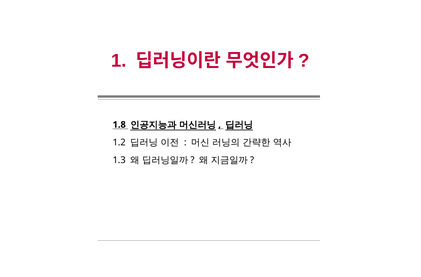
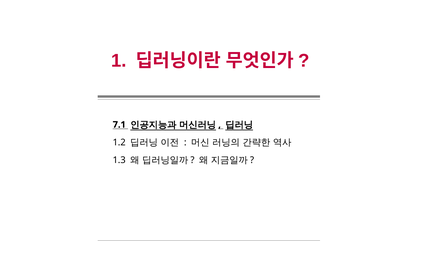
1.8: 1.8 -> 7.1 (119, 124)
